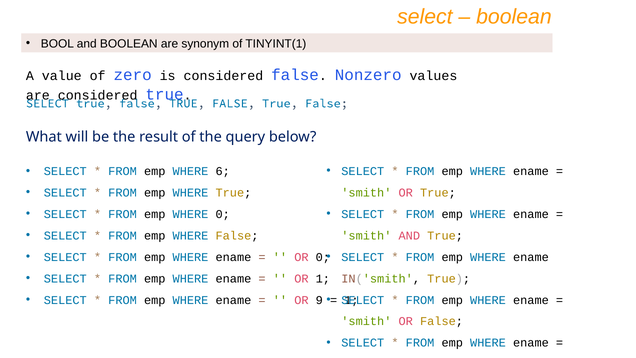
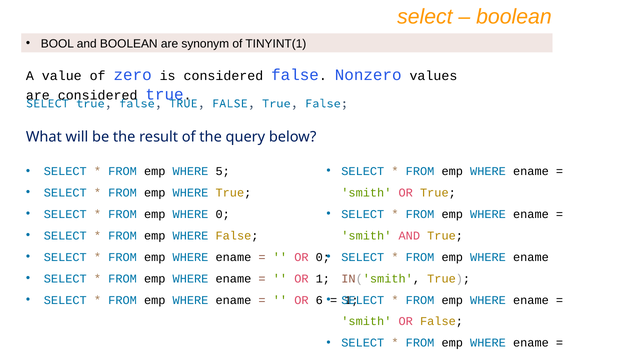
6: 6 -> 5 (223, 171)
9: 9 -> 6 (319, 300)
